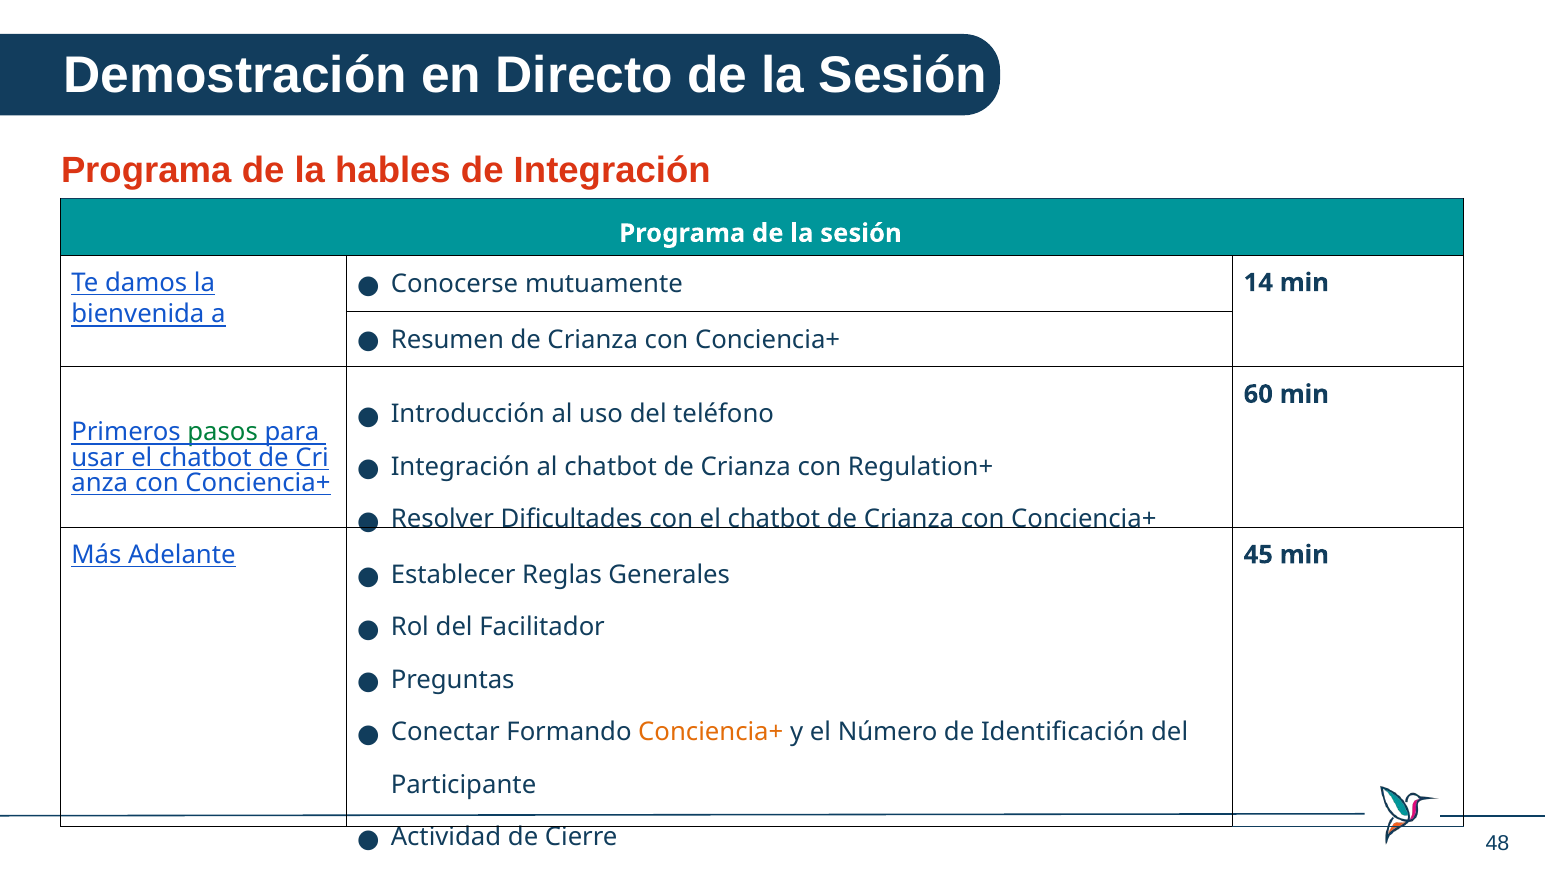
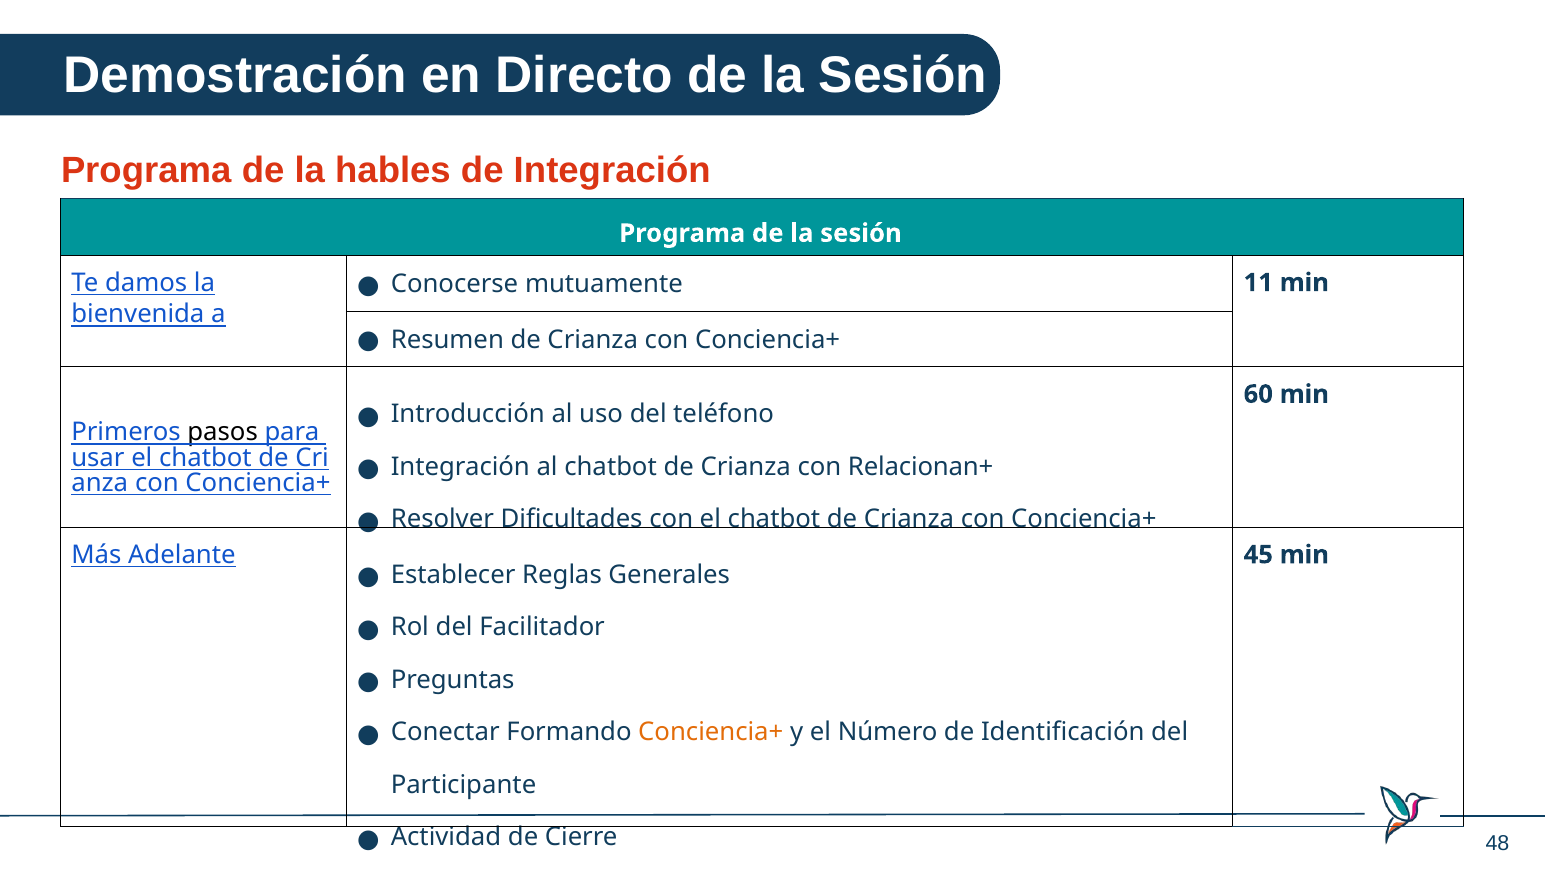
14: 14 -> 11 (1258, 283)
pasos colour: green -> black (223, 432)
Regulation+: Regulation+ -> Relacionan+ (921, 467)
